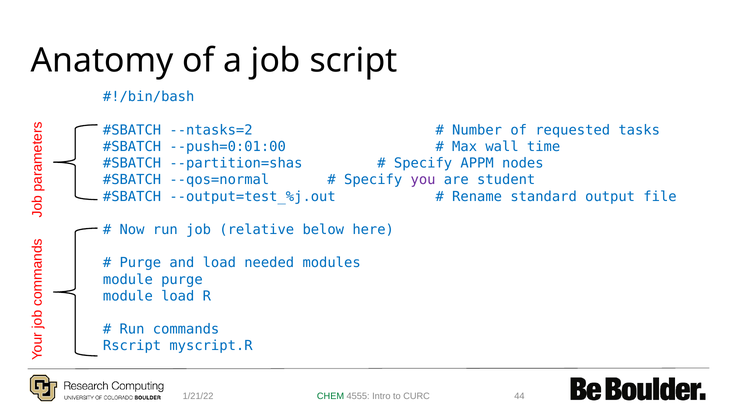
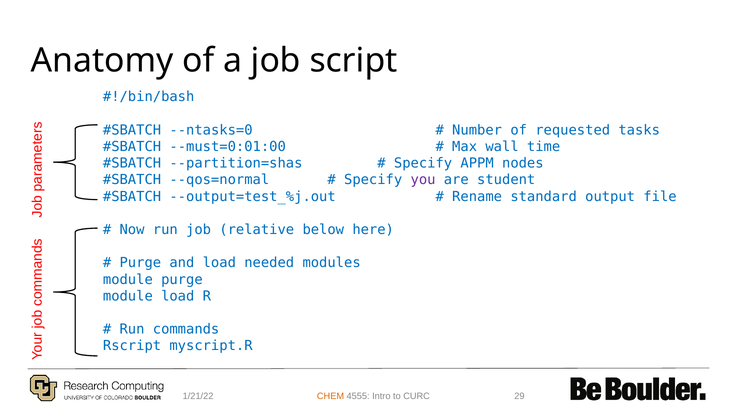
--ntasks=2: --ntasks=2 -> --ntasks=0 (211, 130)
--push=0:01:00: --push=0:01:00 -> --must=0:01:00 (228, 147)
CHEM colour: green -> orange (331, 396)
44: 44 -> 29 (519, 396)
